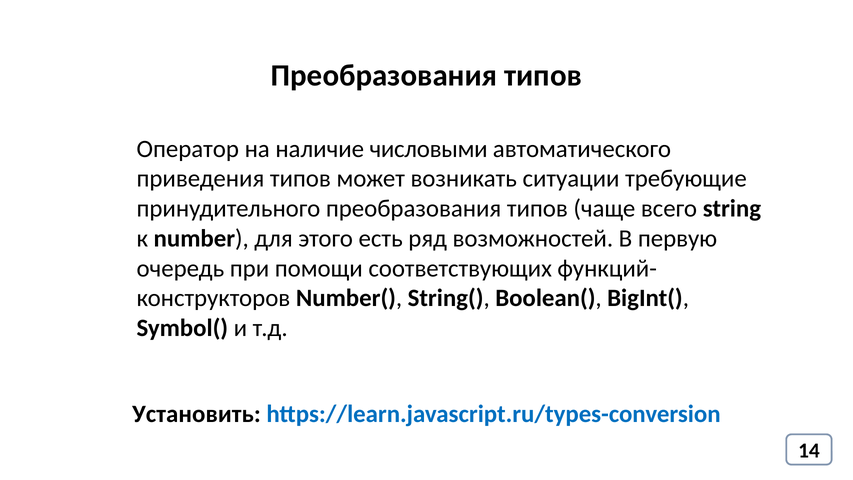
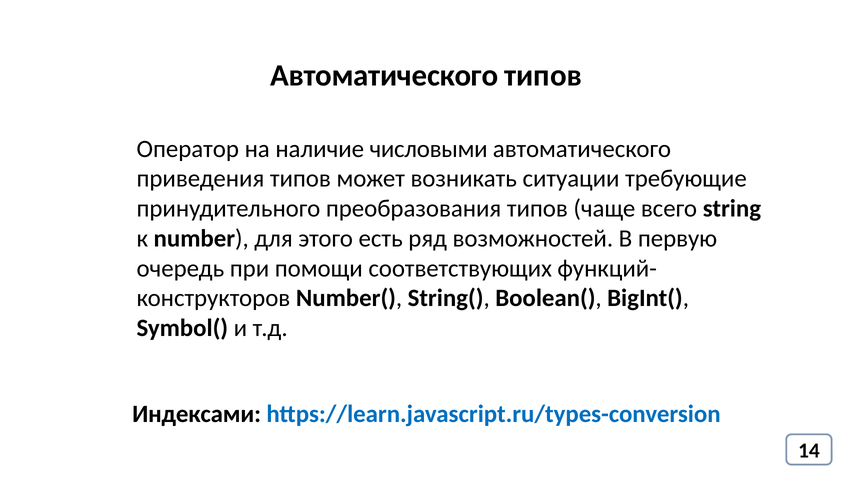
Преобразования: Преобразования -> Автоматического (384, 75)
Установить: Установить -> Индексами (197, 414)
